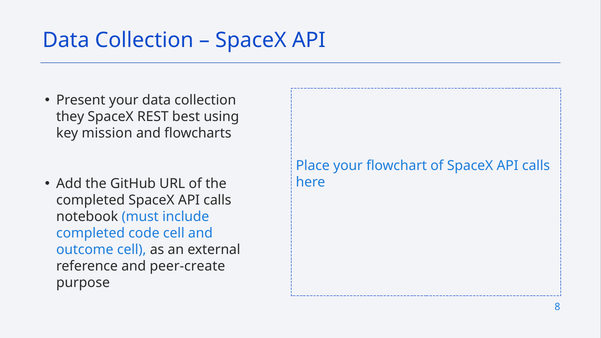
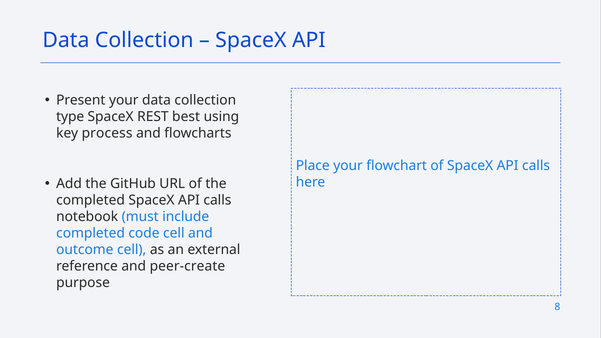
they: they -> type (70, 117)
mission: mission -> process (107, 133)
